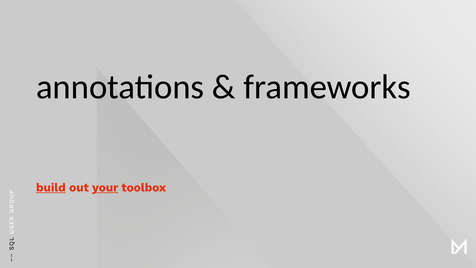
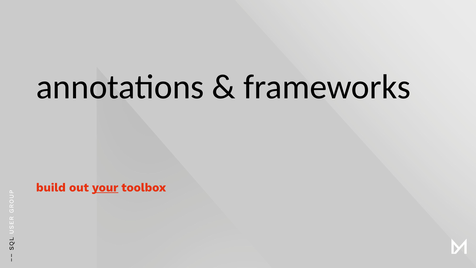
build underline: present -> none (51, 187)
